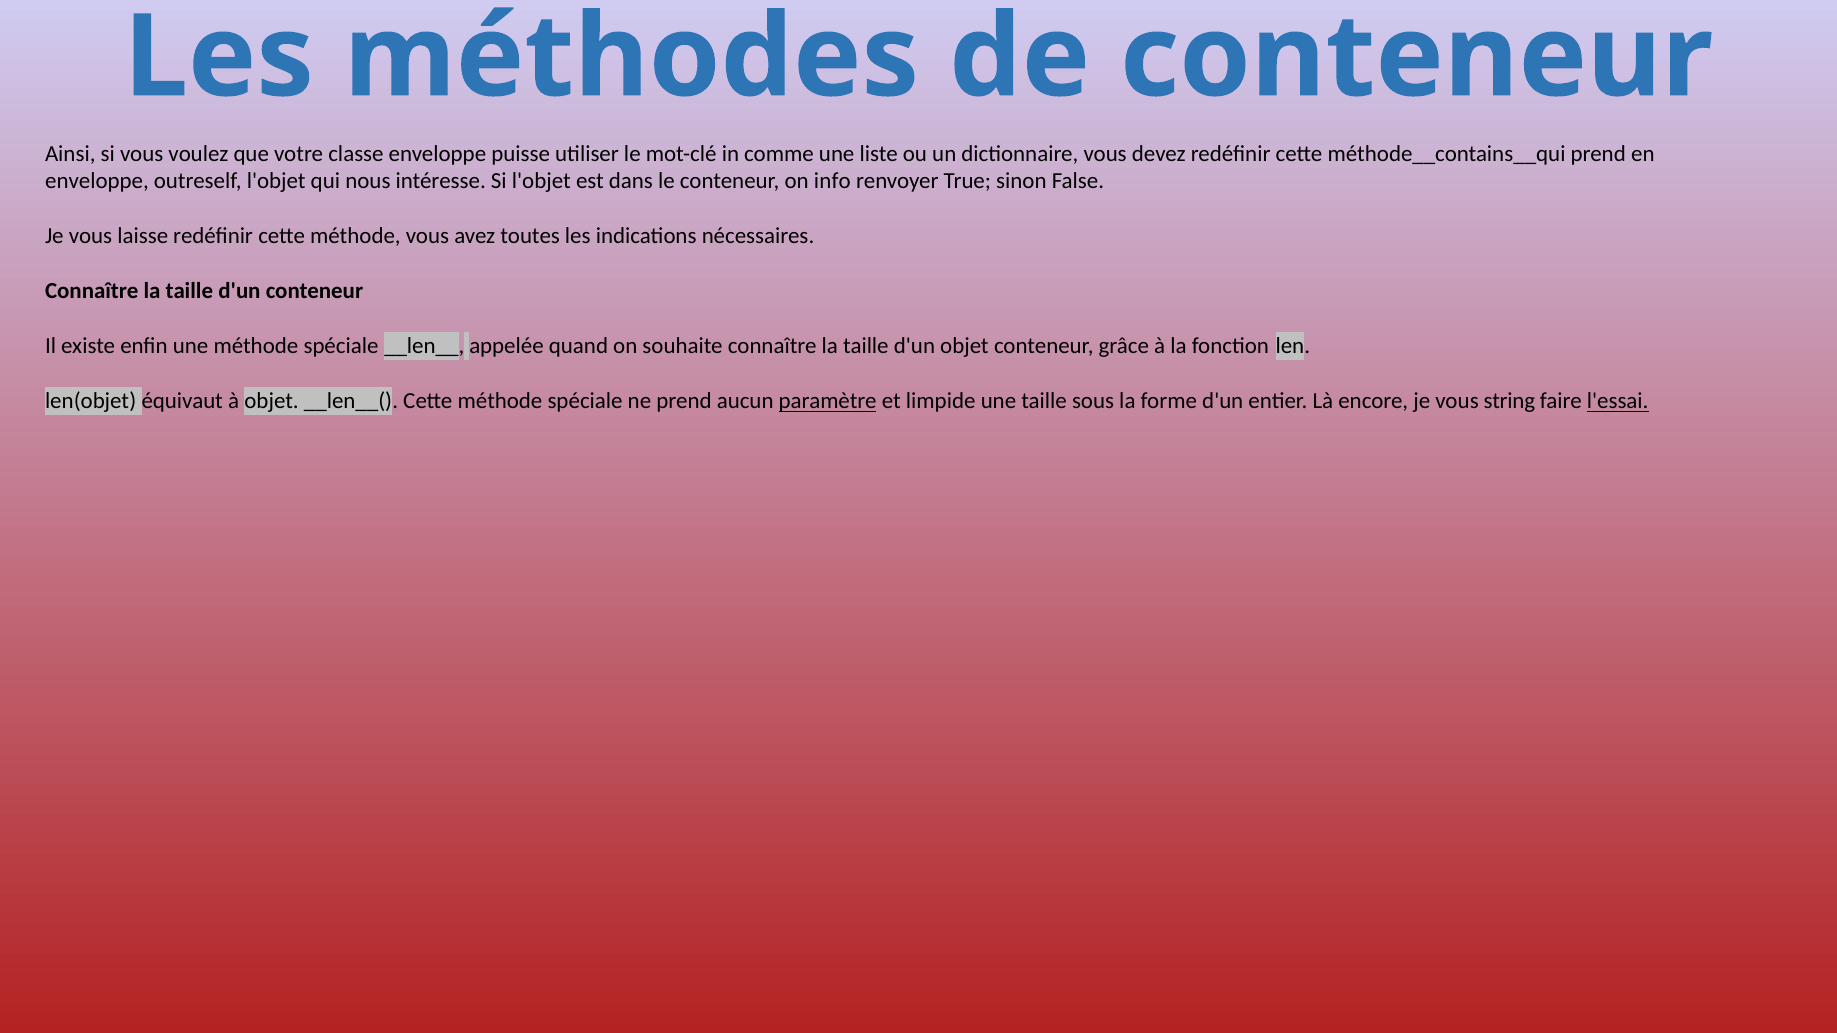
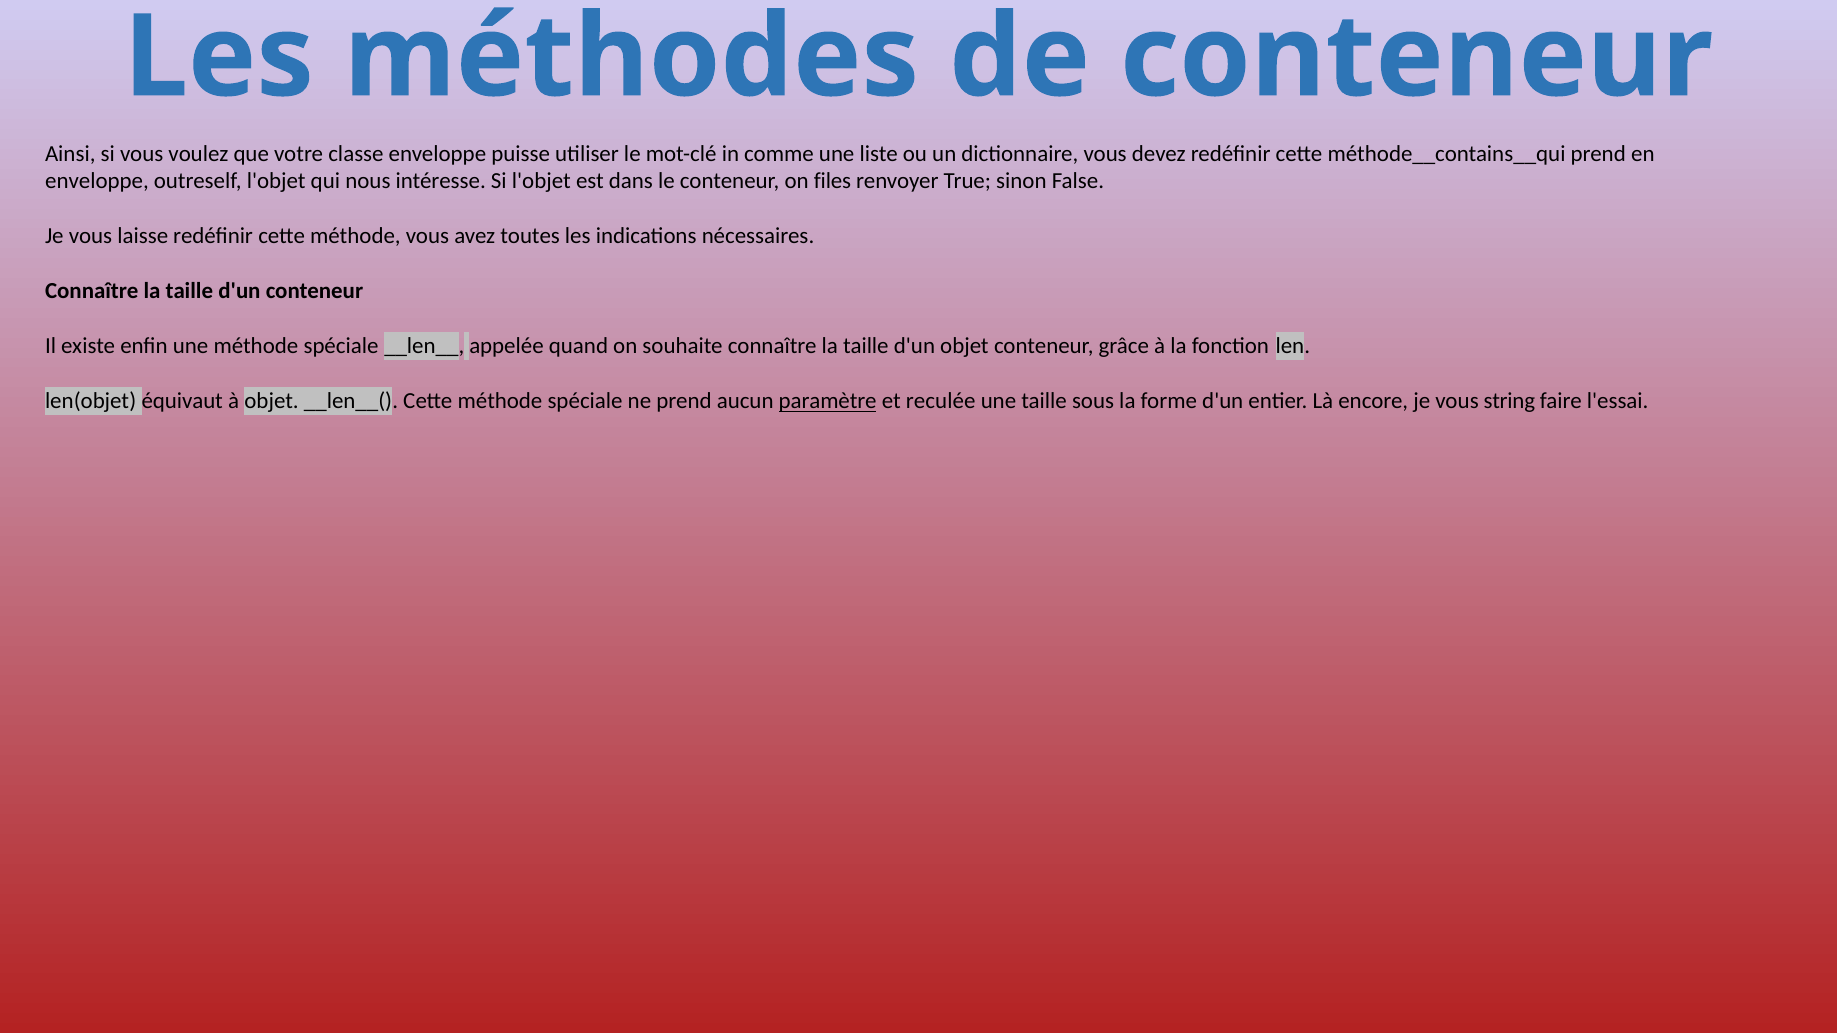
info: info -> files (832, 181)
limpide: limpide -> reculée (941, 402)
l'essai underline: present -> none (1618, 402)
